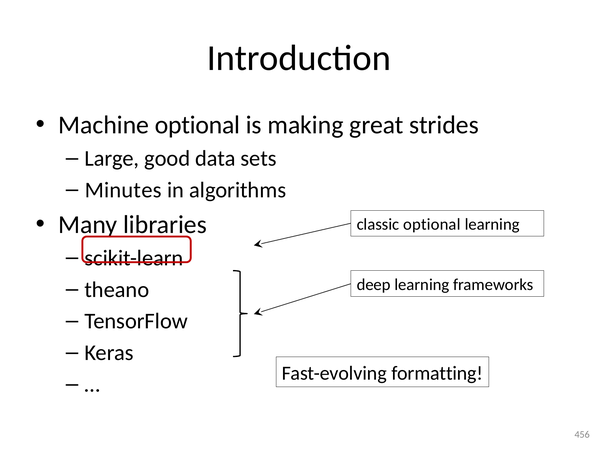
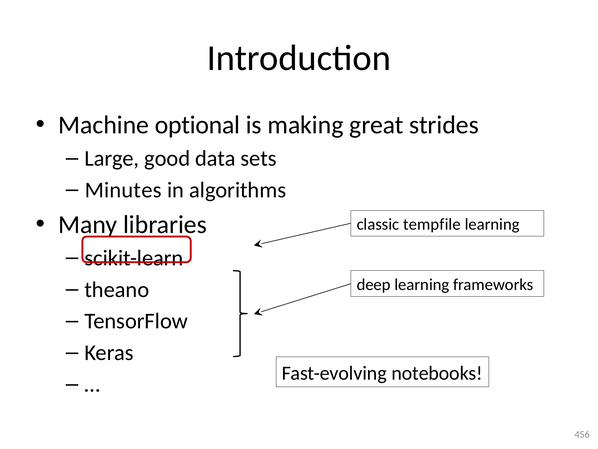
classic optional: optional -> tempfile (432, 224)
formatting: formatting -> notebooks (437, 373)
